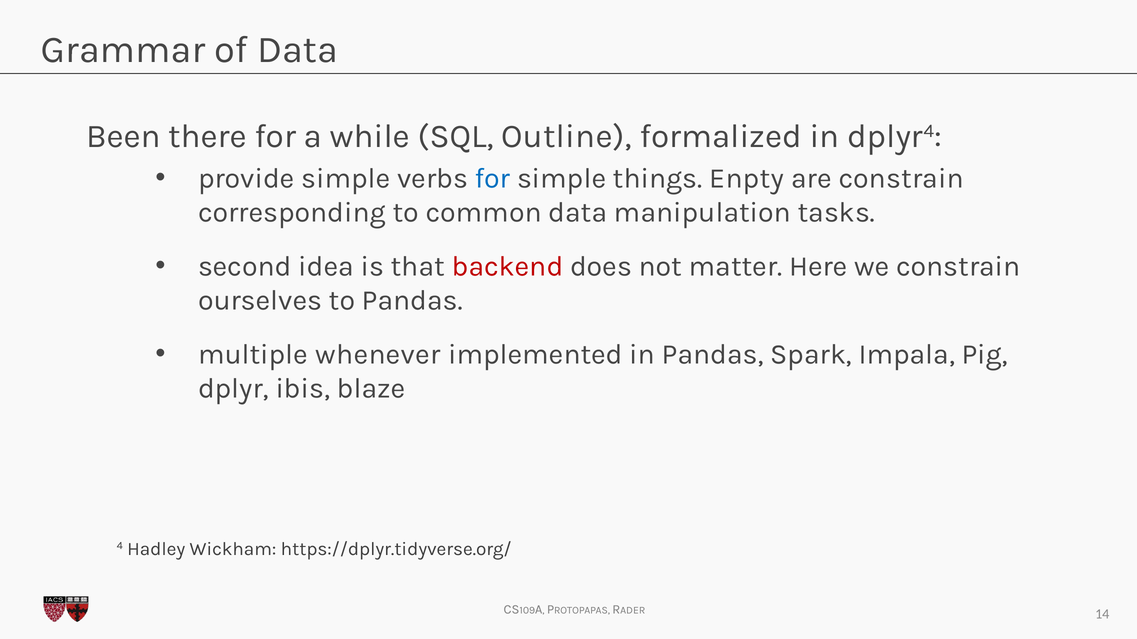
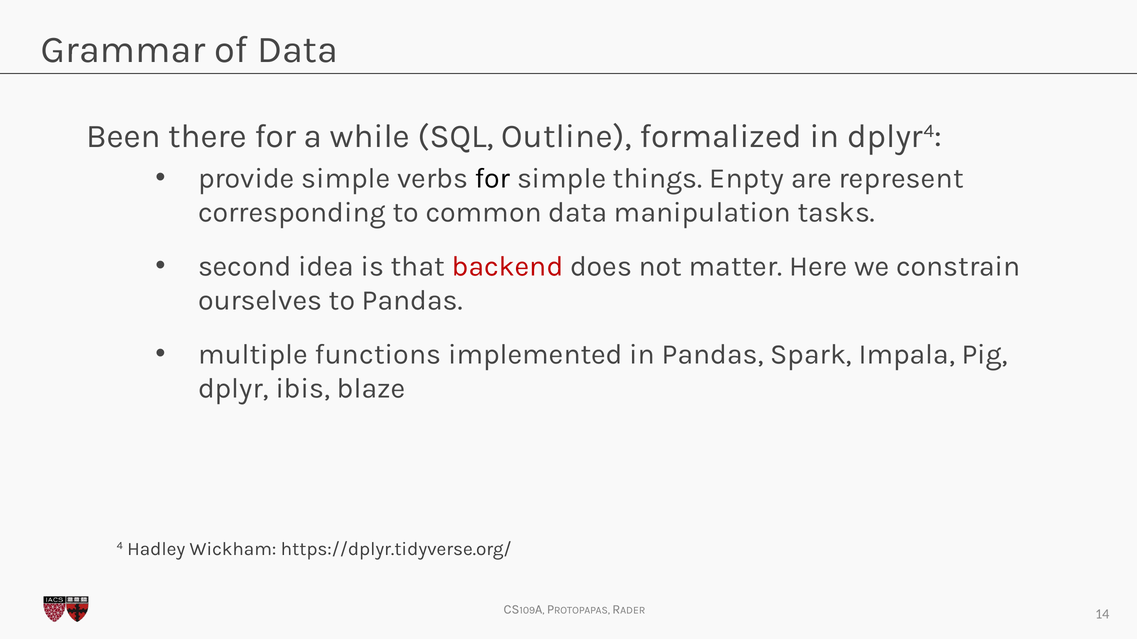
for colour: blue -> black (492, 179)
are constrain: constrain -> represent (901, 179)
whenever: whenever -> functions (378, 355)
